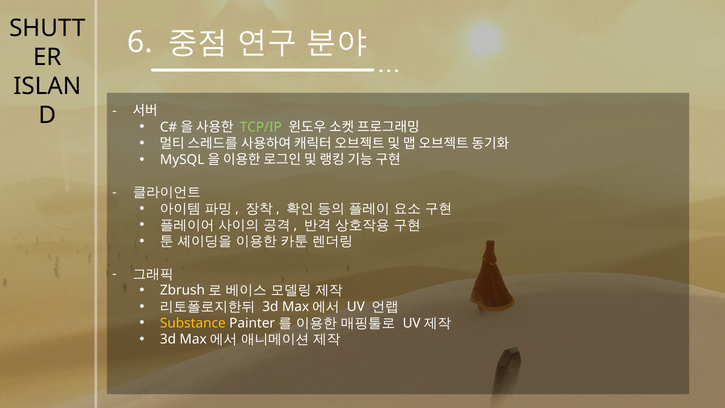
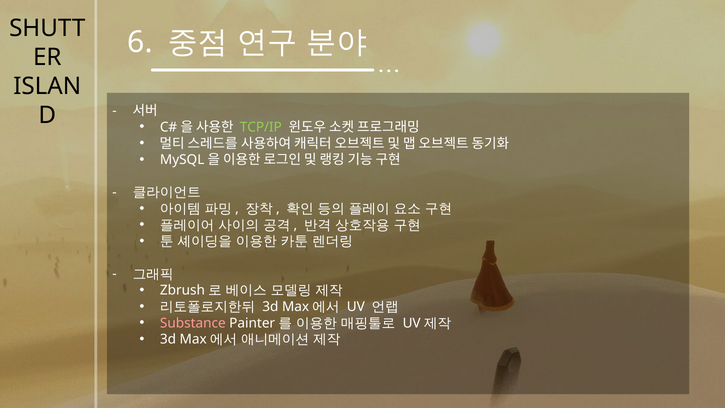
Substance colour: yellow -> pink (193, 323)
